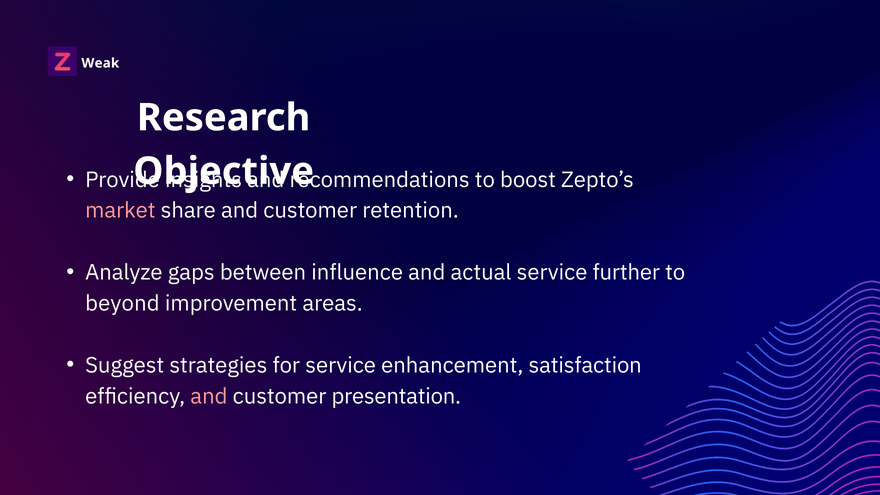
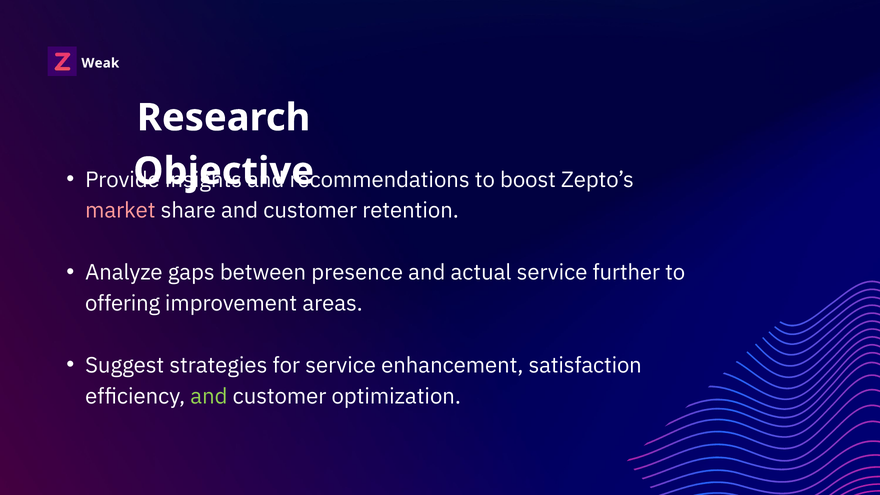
influence: influence -> presence (357, 273)
beyond: beyond -> offering (123, 303)
and colour: pink -> light green (209, 396)
presentation: presentation -> optimization (396, 396)
